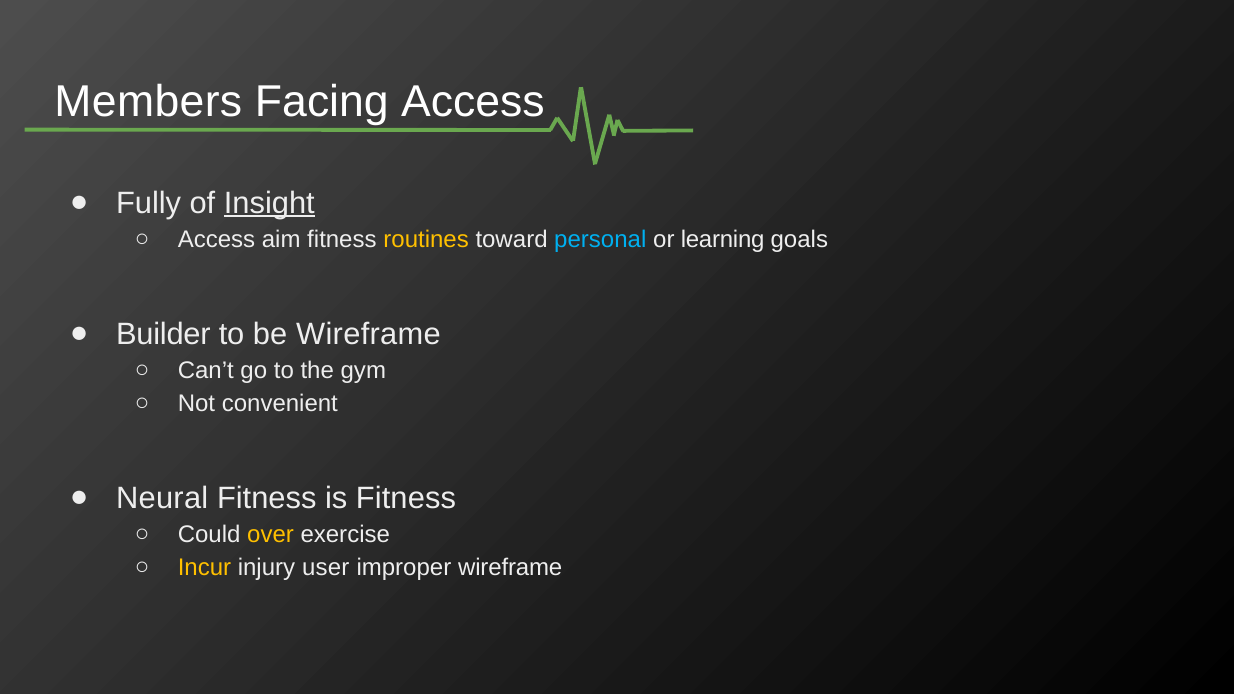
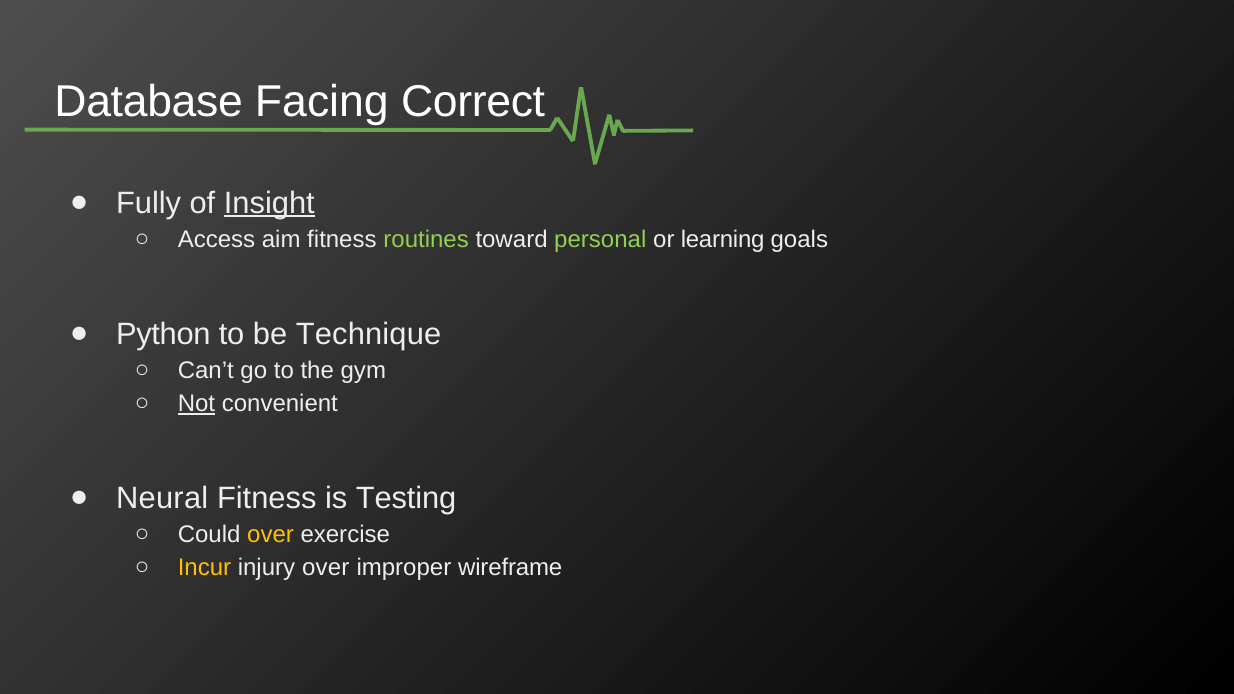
Members: Members -> Database (149, 102)
Facing Access: Access -> Correct (473, 102)
routines colour: yellow -> light green (426, 240)
personal colour: light blue -> light green (600, 240)
Builder: Builder -> Python (163, 334)
be Wireframe: Wireframe -> Technique (369, 334)
Not underline: none -> present (196, 404)
is Fitness: Fitness -> Testing (406, 498)
injury user: user -> over (326, 568)
